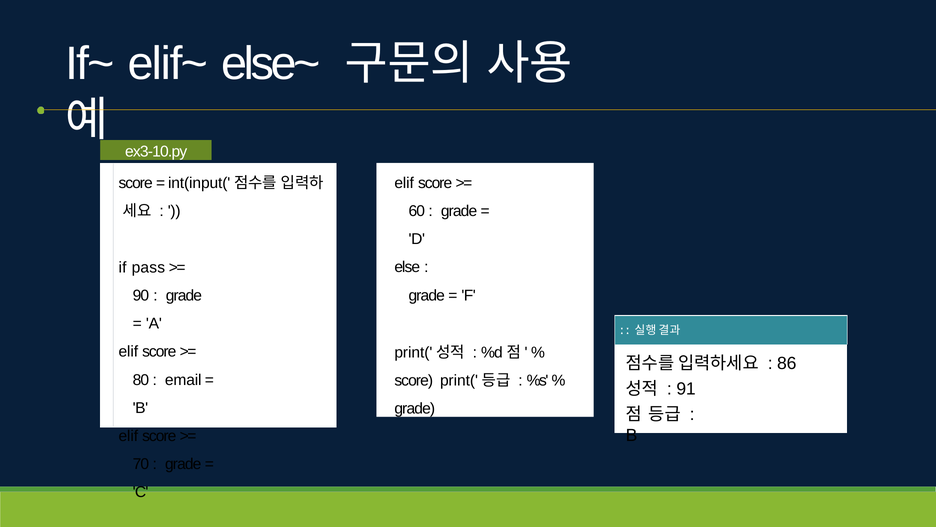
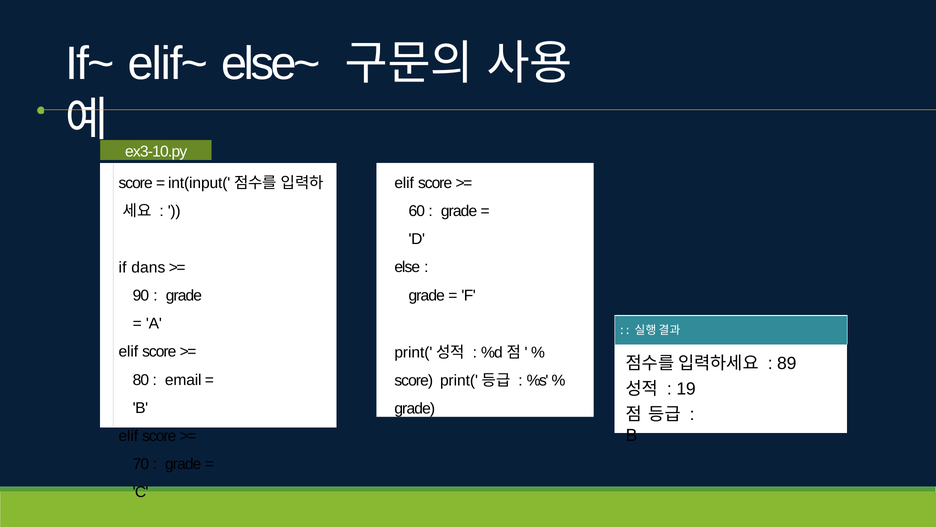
pass: pass -> dans (148, 267)
86: 86 -> 89 (787, 363)
91: 91 -> 19 (686, 388)
